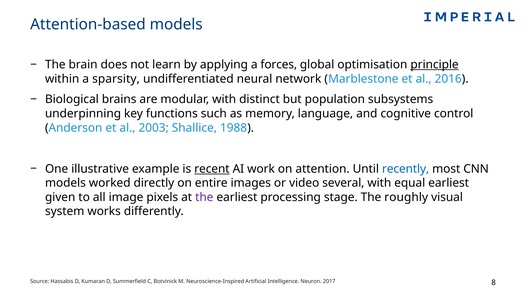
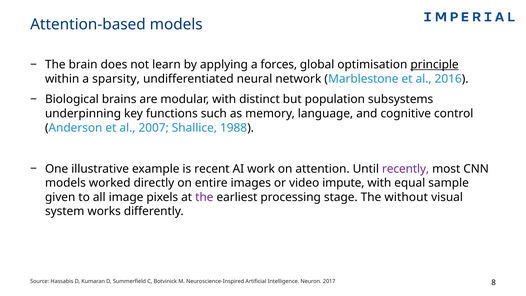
2003: 2003 -> 2007 (154, 128)
recent underline: present -> none (212, 169)
recently colour: blue -> purple (406, 169)
several: several -> impute (343, 183)
equal earliest: earliest -> sample (449, 183)
roughly: roughly -> without (406, 197)
